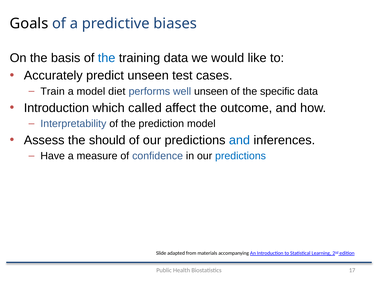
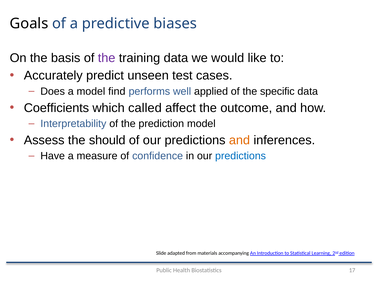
the colour: blue -> purple (107, 58)
Train: Train -> Does (53, 92)
diet: diet -> find (117, 92)
well unseen: unseen -> applied (211, 92)
Introduction: Introduction -> Coefficients (56, 108)
and colour: blue -> orange (240, 140)
